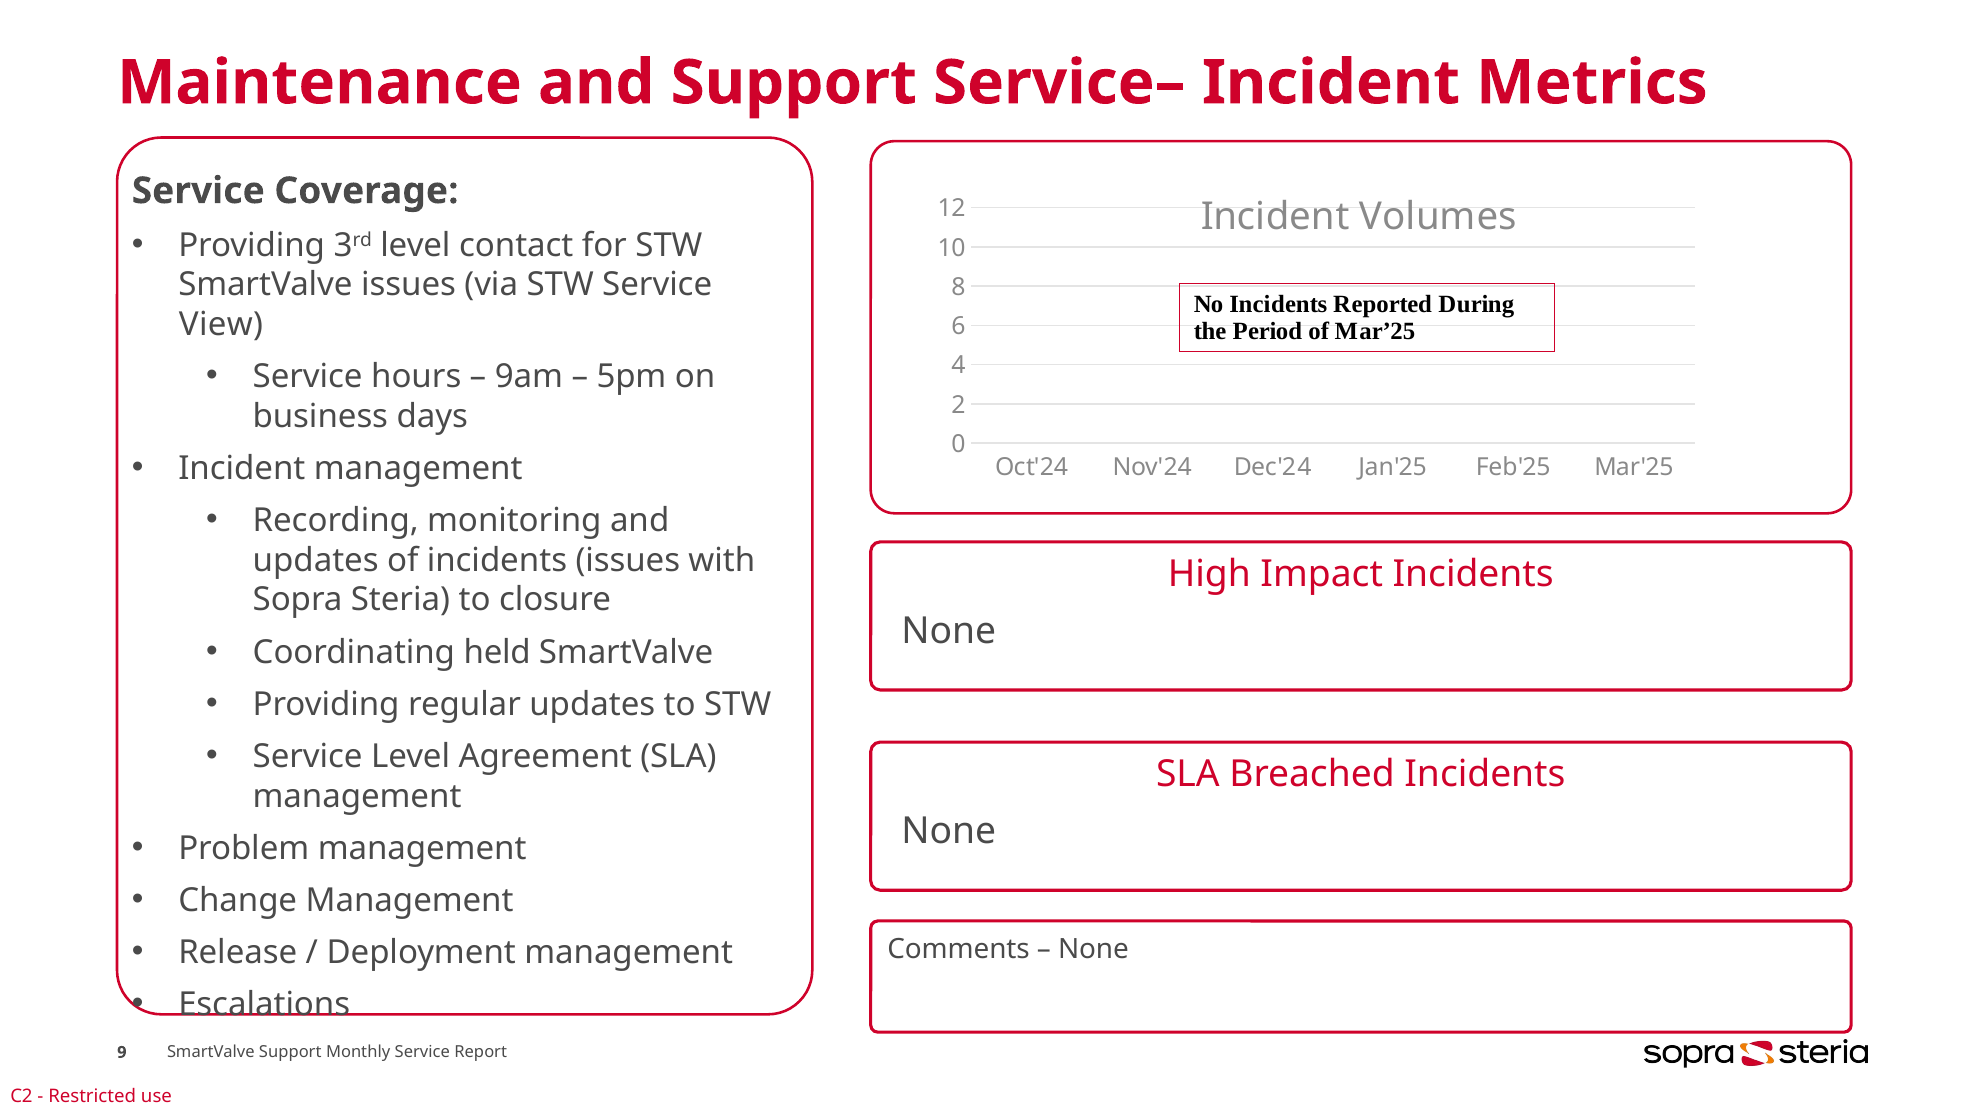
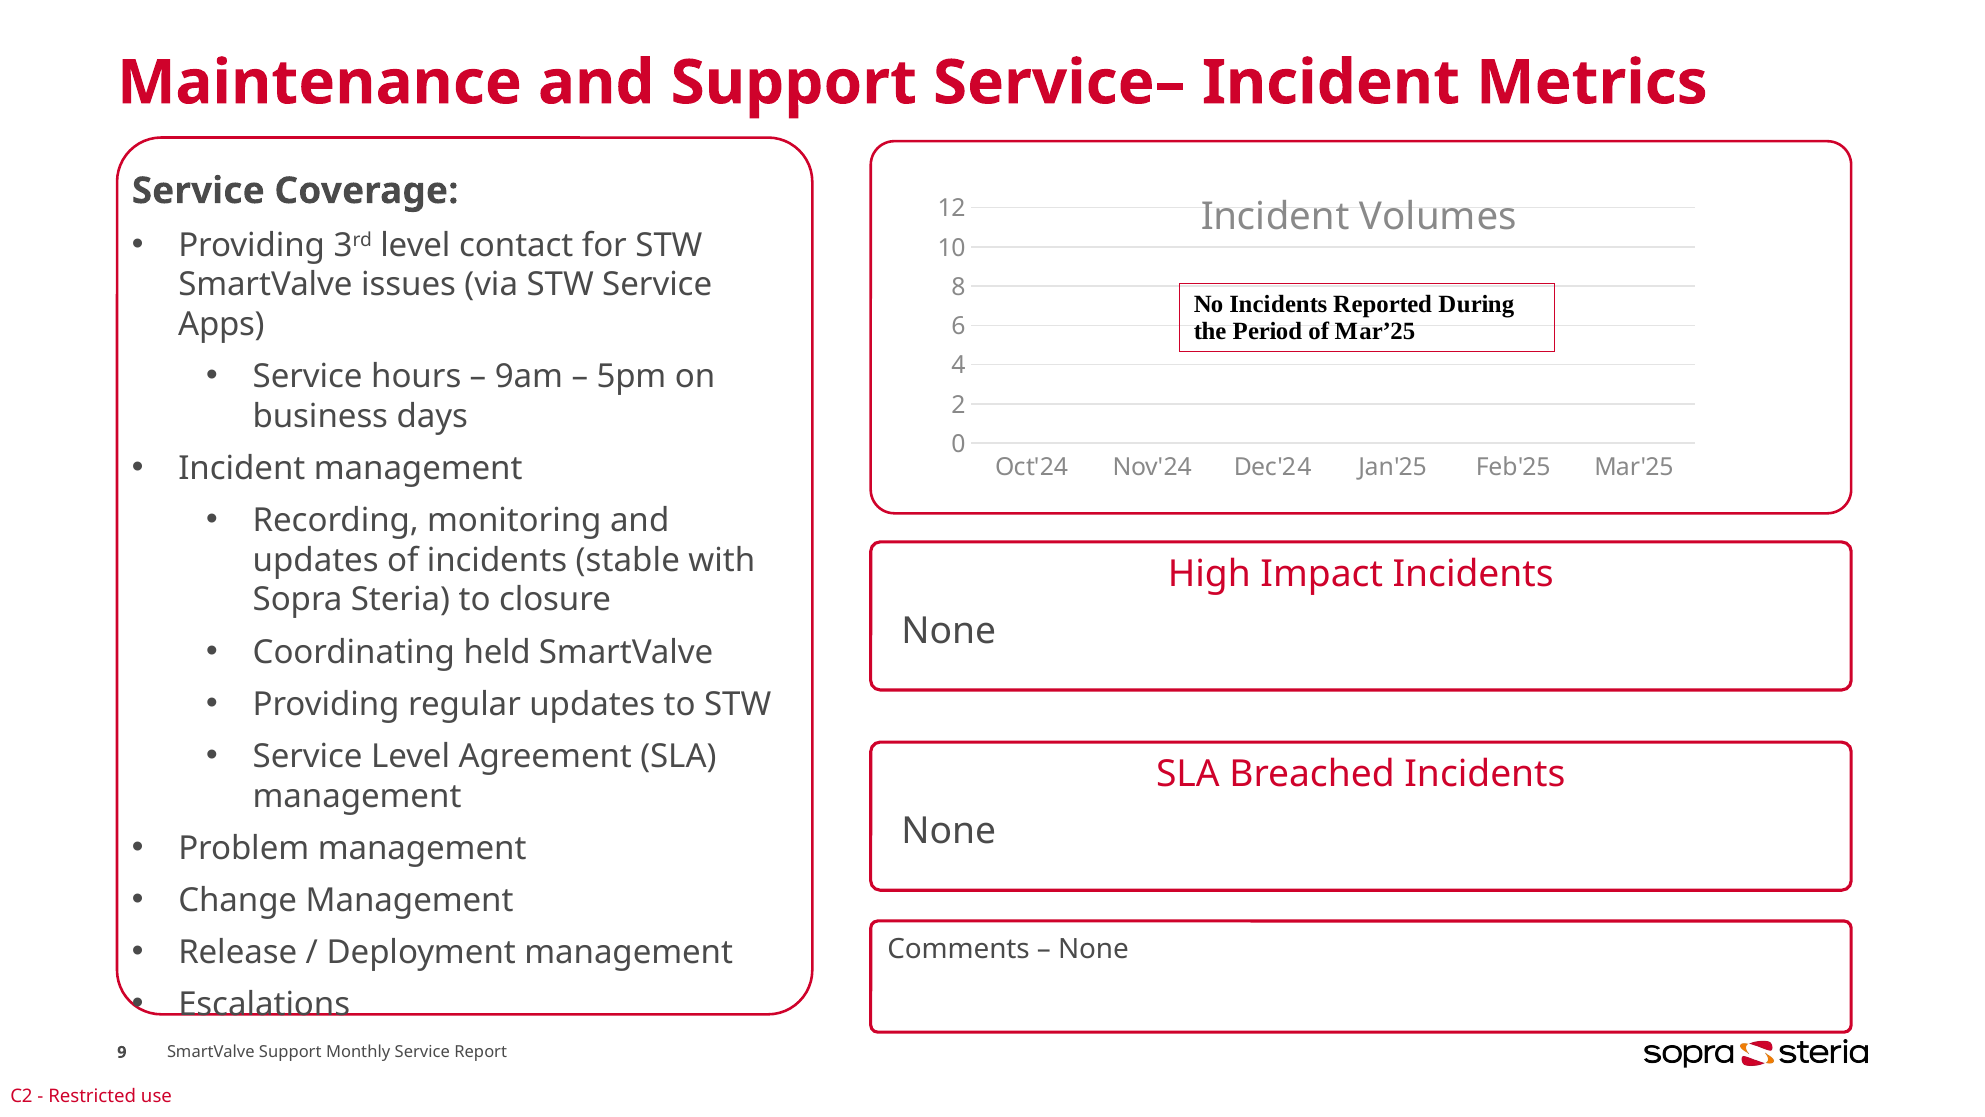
View: View -> Apps (221, 324)
incidents issues: issues -> stable (628, 560)
